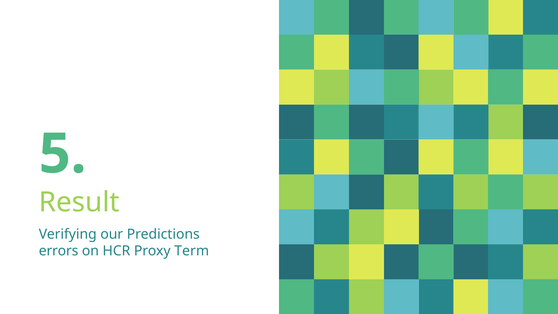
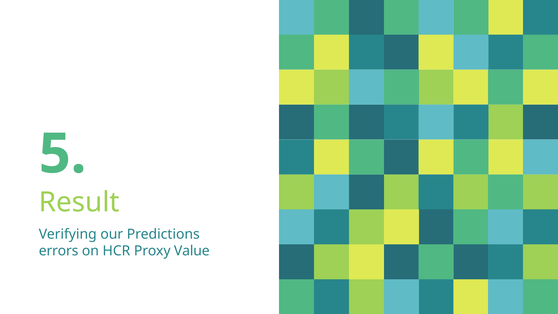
Term: Term -> Value (192, 251)
